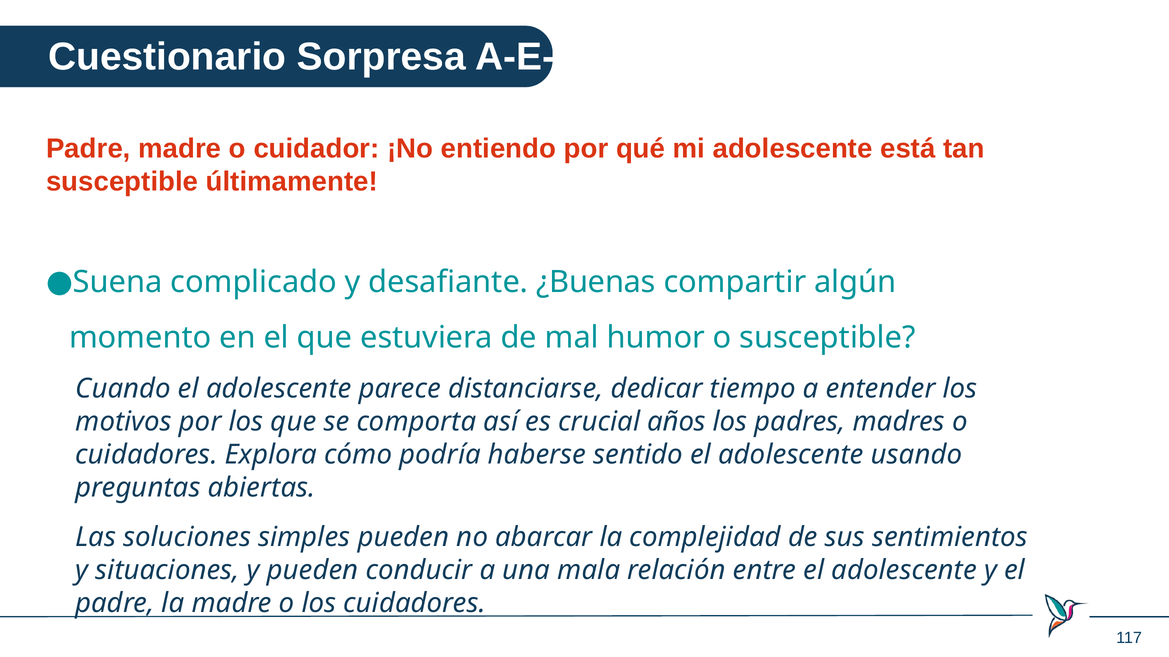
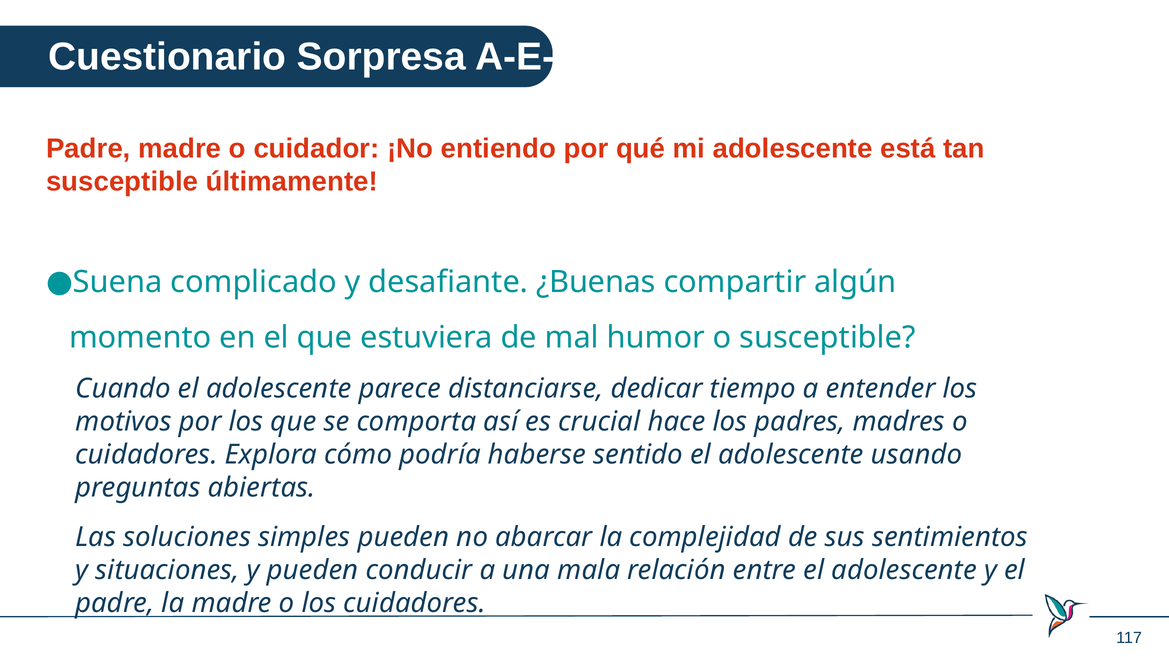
años: años -> hace (677, 422)
